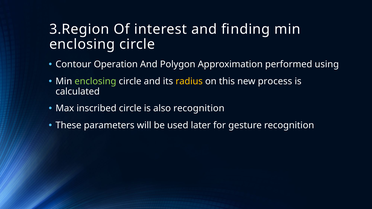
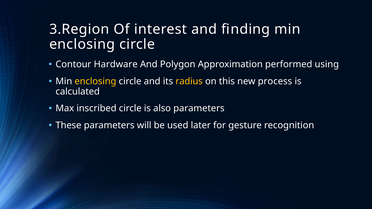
Operation: Operation -> Hardware (116, 65)
enclosing colour: light green -> yellow (95, 82)
also recognition: recognition -> parameters (199, 109)
